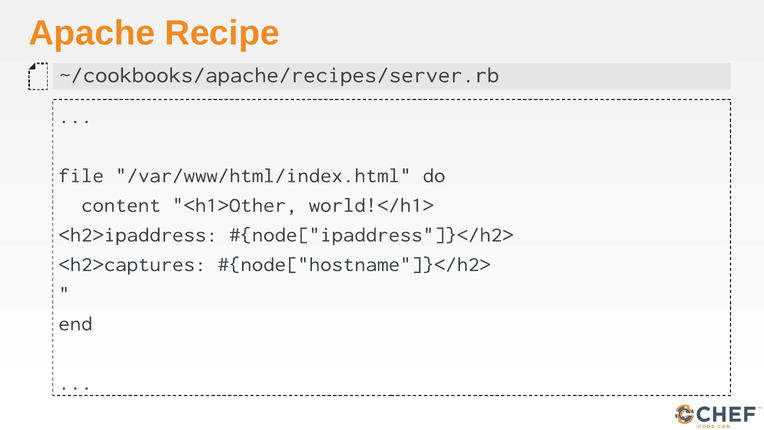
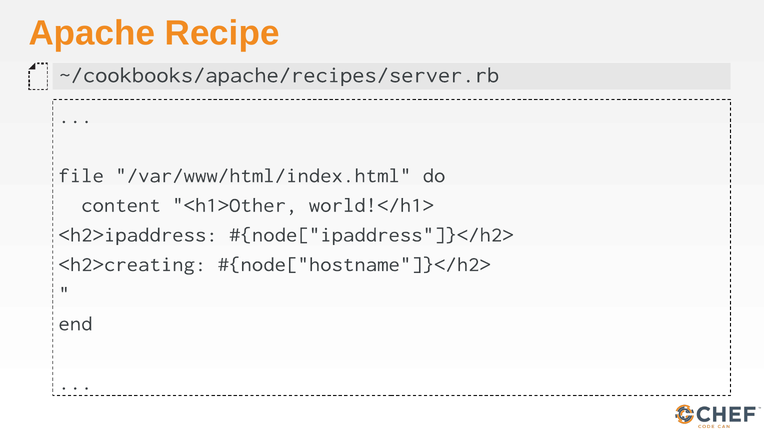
<h2>captures: <h2>captures -> <h2>creating (132, 264)
